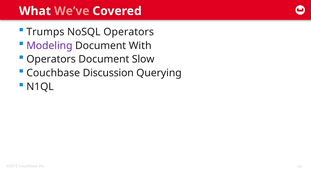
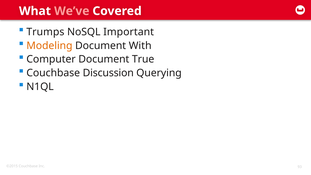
NoSQL Operators: Operators -> Important (129, 32)
Modeling colour: purple -> orange (49, 46)
Operators: Operators -> Computer (51, 59)
Slow: Slow -> True (143, 59)
